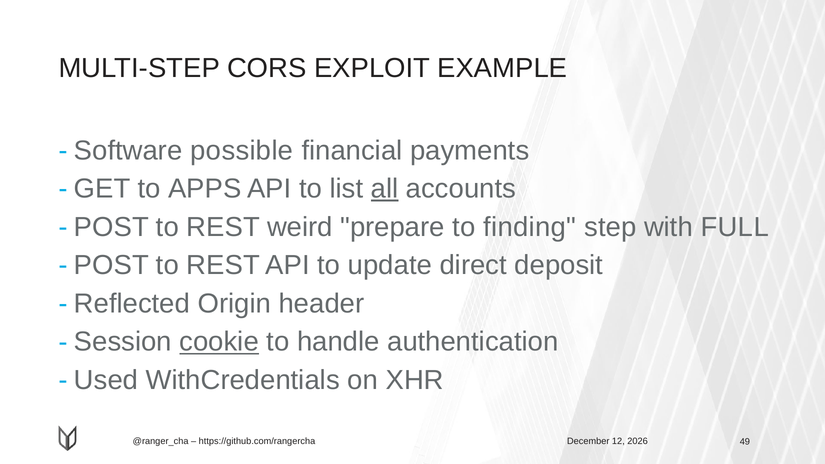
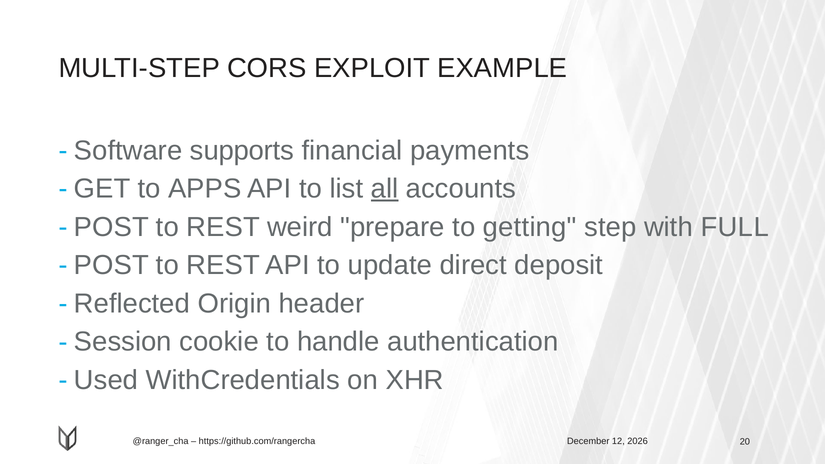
possible: possible -> supports (242, 150)
finding: finding -> getting (530, 227)
cookie underline: present -> none (219, 342)
49: 49 -> 20 (745, 442)
